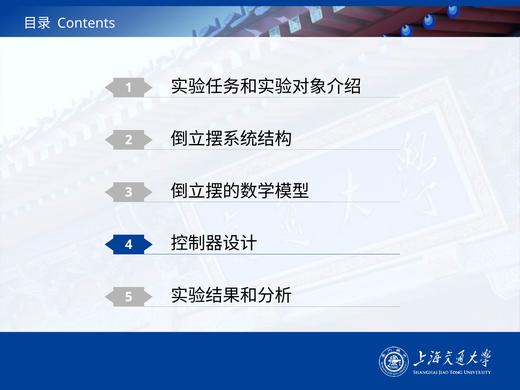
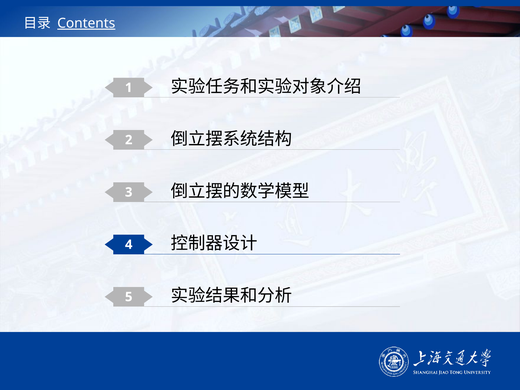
Contents underline: none -> present (86, 23)
